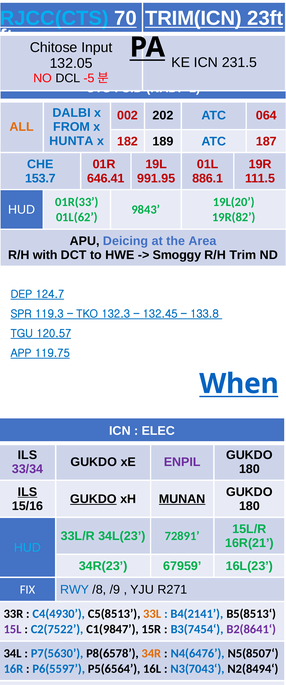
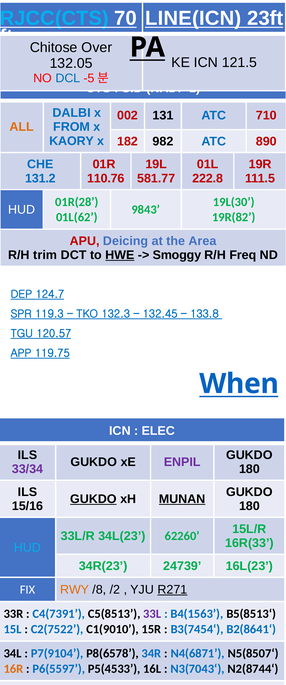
TRIM(ICN: TRIM(ICN -> LINE(ICN (193, 18)
Input: Input -> Over (97, 47)
231.5: 231.5 -> 121.5 (239, 62)
DCL colour: black -> blue (68, 78)
202: 202 -> 131 (163, 115)
064: 064 -> 710 (266, 115)
HUNTA: HUNTA -> KAORY (72, 141)
189: 189 -> 982 (163, 141)
187: 187 -> 890 (266, 141)
153.7: 153.7 -> 131.2 (40, 178)
646.41: 646.41 -> 110.76 (106, 178)
991.95: 991.95 -> 581.77 (156, 178)
886.1: 886.1 -> 222.8 (208, 178)
01R(33: 01R(33 -> 01R(28 (77, 202)
19L(20: 19L(20 -> 19L(30 (234, 202)
APU colour: black -> red (85, 241)
with: with -> trim (45, 255)
HWE underline: none -> present (120, 255)
Trim: Trim -> Freq (243, 255)
ILS underline: present -> none (27, 491)
72891: 72891 -> 62260 (182, 535)
16R(21: 16R(21 -> 16R(33 (249, 543)
67959: 67959 -> 24739 (182, 565)
RWY colour: blue -> orange (75, 589)
/9: /9 -> /2 (115, 589)
R271 underline: none -> present (172, 589)
C4(4930: C4(4930 -> C4(7391 (59, 613)
33L colour: orange -> purple (152, 613)
B4(2141: B4(2141 -> B4(1563 (197, 613)
15L colour: purple -> blue (13, 629)
C1(9847: C1(9847 -> C1(9010 (112, 629)
B2(8641‘ colour: purple -> blue (251, 629)
P7(5630: P7(5630 -> P7(9104 (57, 653)
34R colour: orange -> blue (151, 653)
N4(6476: N4(6476 -> N4(6871 (198, 653)
16R colour: blue -> orange (13, 668)
P5(6564: P5(6564 -> P5(4533 (114, 668)
N2(8494‘: N2(8494‘ -> N2(8744‘ (253, 668)
